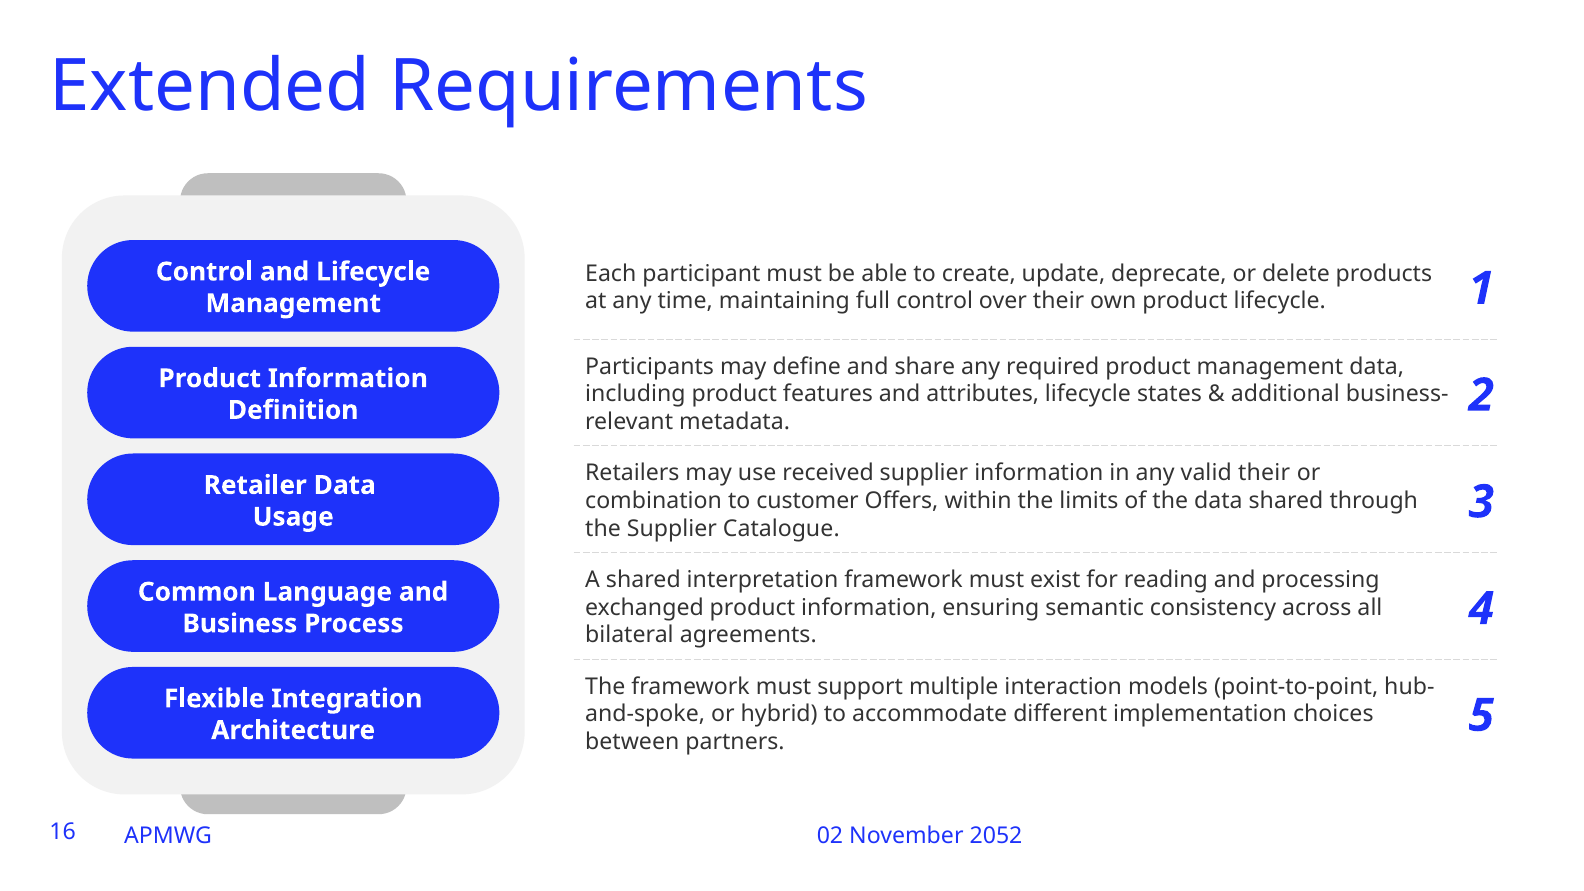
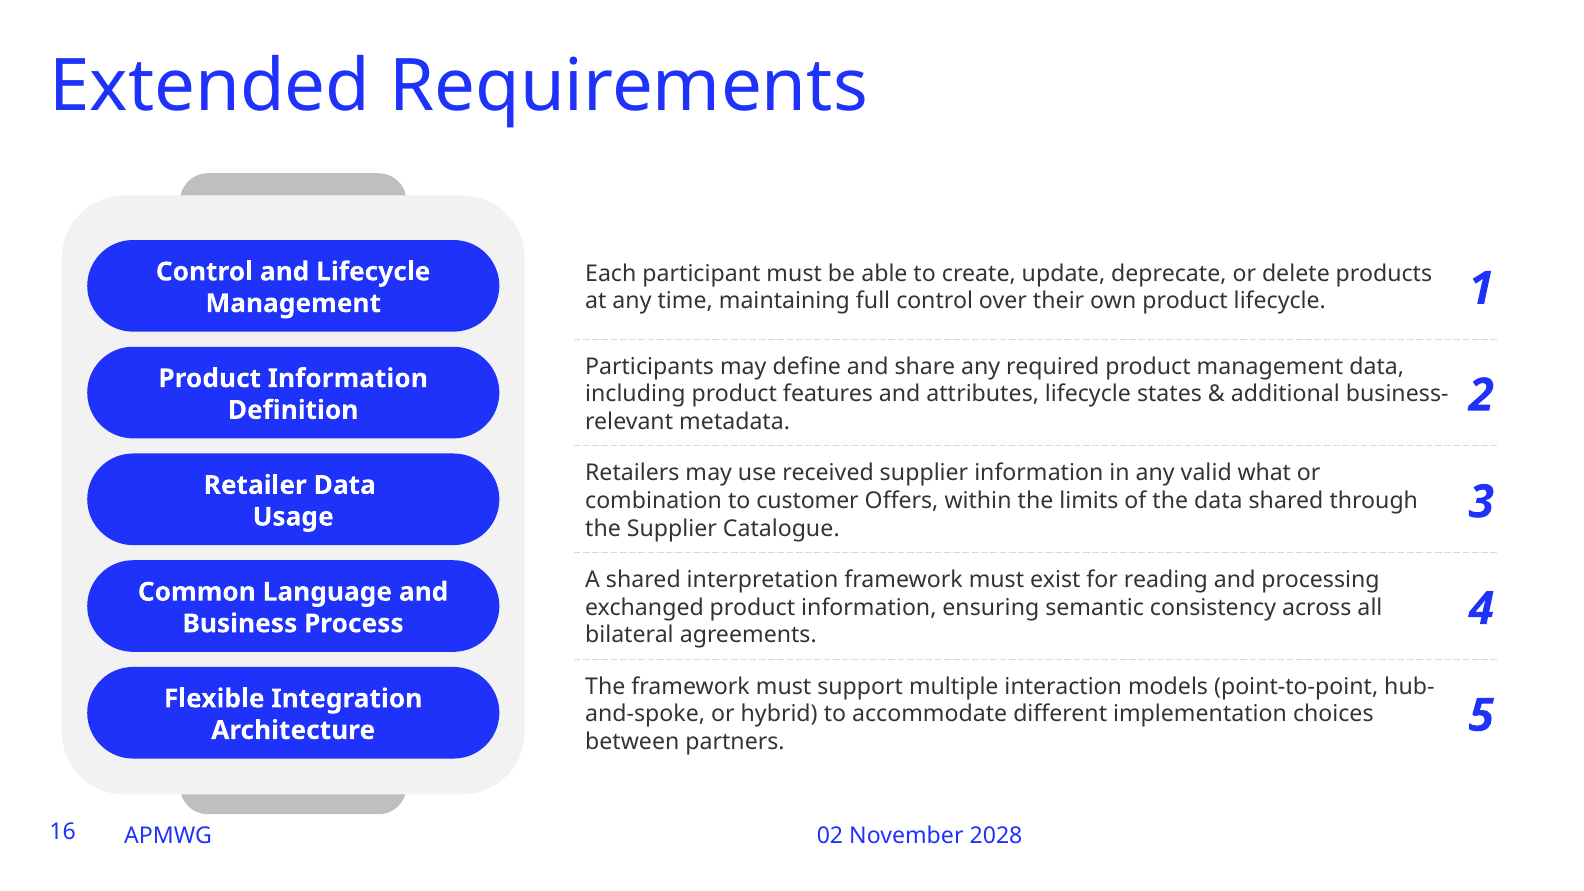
valid their: their -> what (1264, 473)
2052: 2052 -> 2028 (996, 836)
